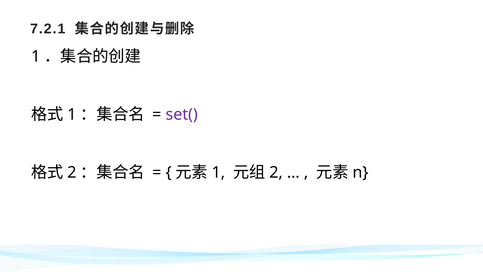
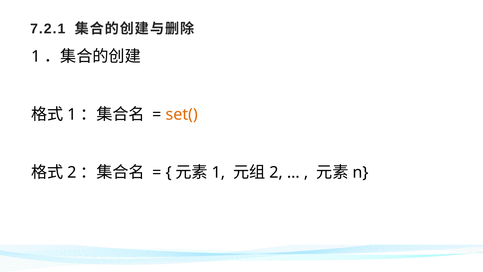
set( colour: purple -> orange (182, 114)
